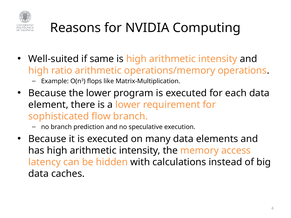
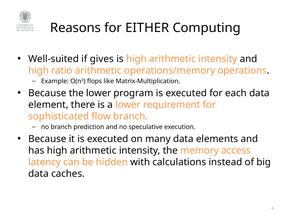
NVIDIA: NVIDIA -> EITHER (147, 28)
same: same -> gives (102, 59)
